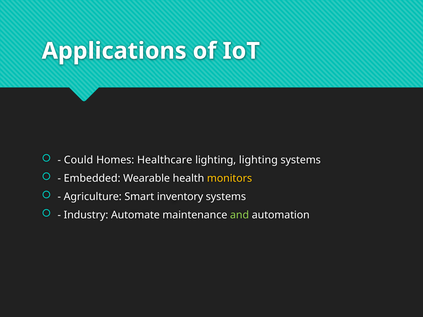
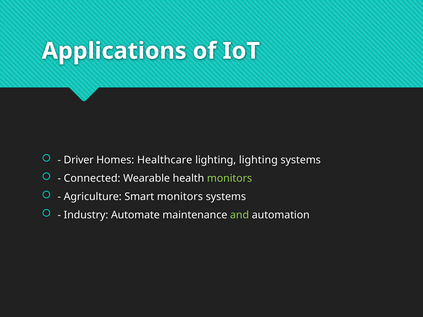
Could: Could -> Driver (79, 160)
Embedded: Embedded -> Connected (92, 178)
monitors colour: yellow -> light green (230, 178)
Smart inventory: inventory -> monitors (180, 197)
